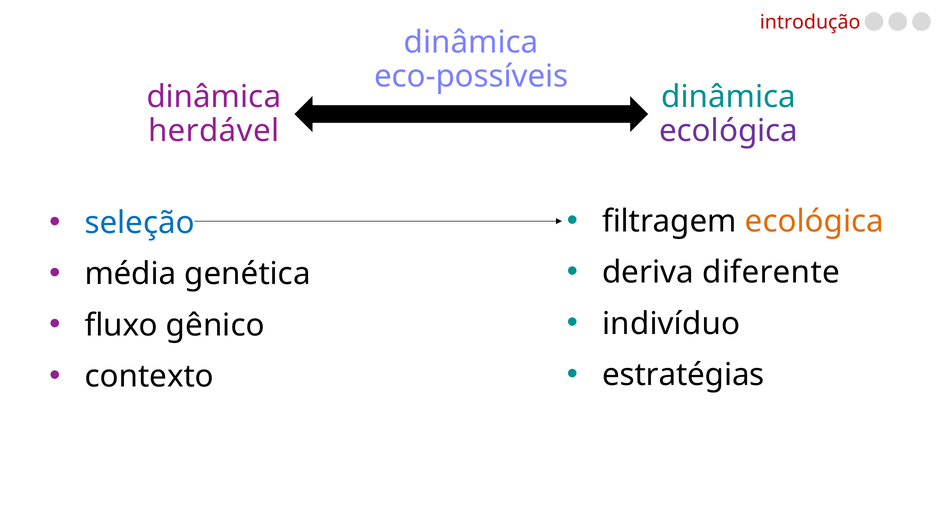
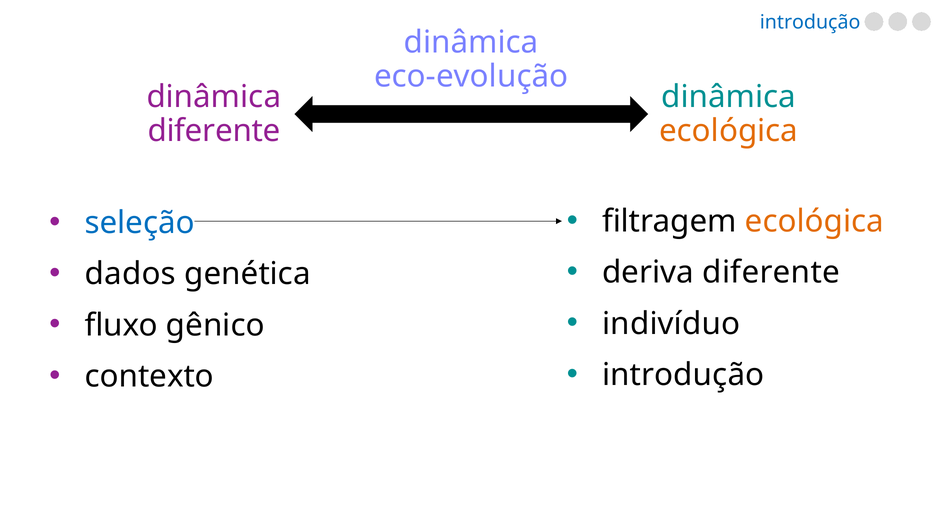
introdução colour: red -> blue (810, 22)
eco-possíveis: eco-possíveis -> eco-evolução (471, 76)
herdável: herdável -> diferente (214, 131)
ecológica colour: purple -> orange (729, 131)
média: média -> dados (130, 274)
estratégias: estratégias -> introdução (683, 375)
